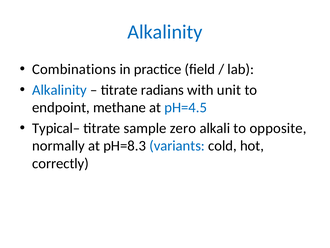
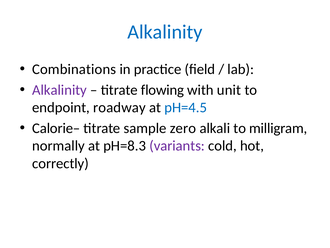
Alkalinity colour: blue -> purple (60, 90)
radians: radians -> flowing (162, 90)
methane: methane -> roadway (119, 107)
Typical–: Typical– -> Calorie– (56, 128)
opposite: opposite -> milligram (278, 128)
variants colour: blue -> purple (177, 146)
